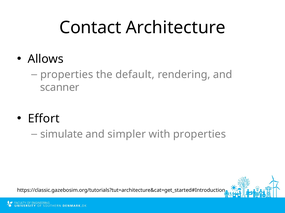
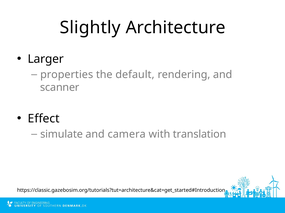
Contact: Contact -> Slightly (90, 28)
Allows: Allows -> Larger (46, 59)
Effort: Effort -> Effect (44, 119)
simpler: simpler -> camera (127, 135)
with properties: properties -> translation (200, 135)
